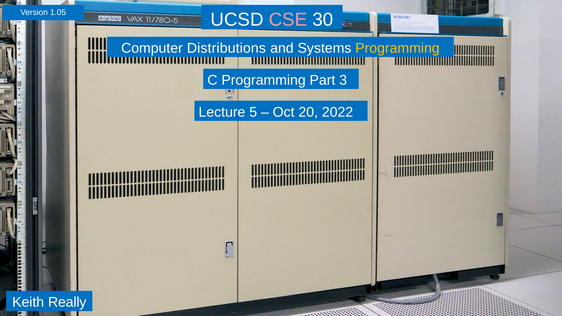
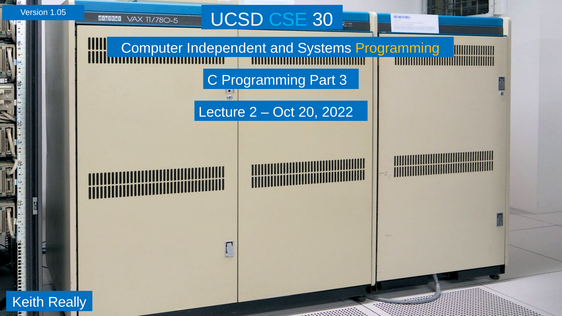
CSE colour: pink -> light blue (288, 20)
Distributions: Distributions -> Independent (226, 48)
5: 5 -> 2 (253, 112)
